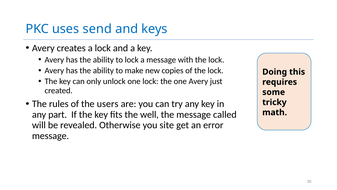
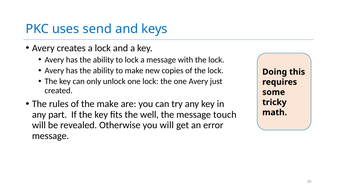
the users: users -> make (108, 104)
called: called -> touch (225, 114)
you site: site -> will (167, 125)
